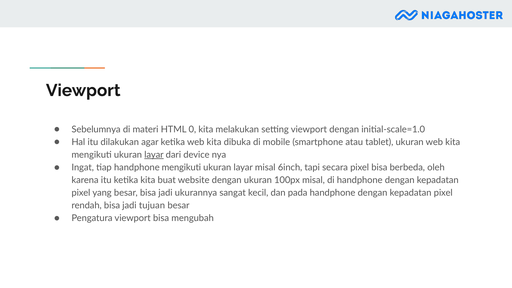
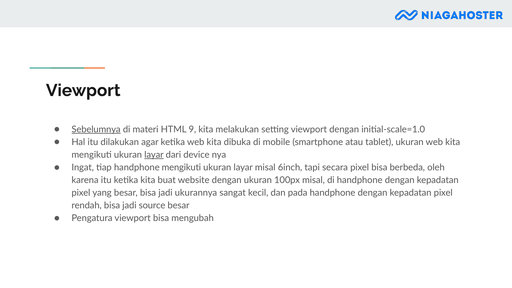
Sebelumnya underline: none -> present (96, 129)
0: 0 -> 9 (192, 129)
tujuan: tujuan -> source (152, 206)
